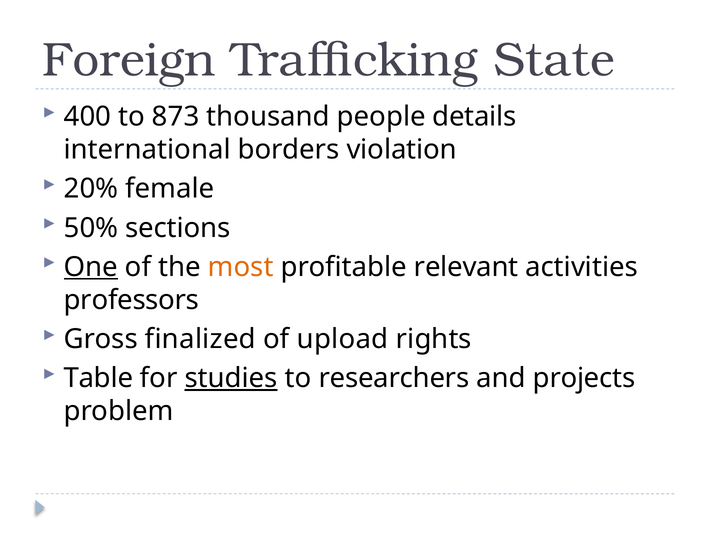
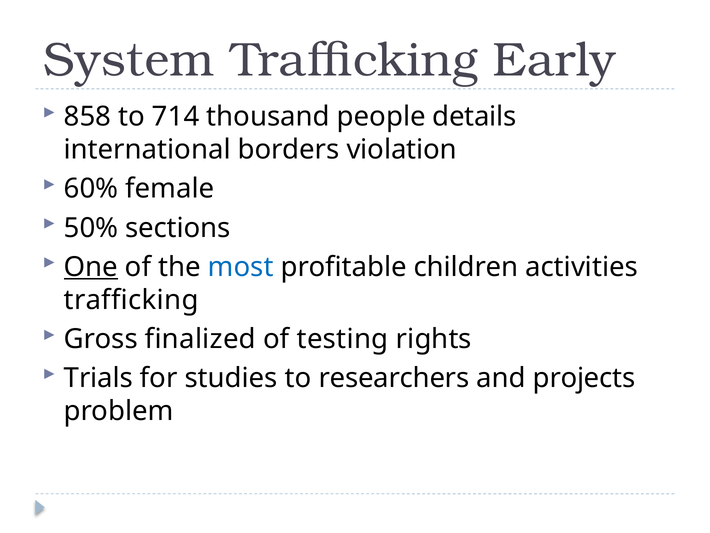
Foreign: Foreign -> System (129, 60)
State: State -> Early (554, 60)
400: 400 -> 858 (87, 117)
873: 873 -> 714 (176, 117)
20%: 20% -> 60% (91, 189)
most colour: orange -> blue (241, 267)
relevant: relevant -> children (466, 267)
professors: professors -> trafficking (131, 300)
upload: upload -> testing (343, 339)
Table: Table -> Trials (98, 378)
studies underline: present -> none (231, 378)
